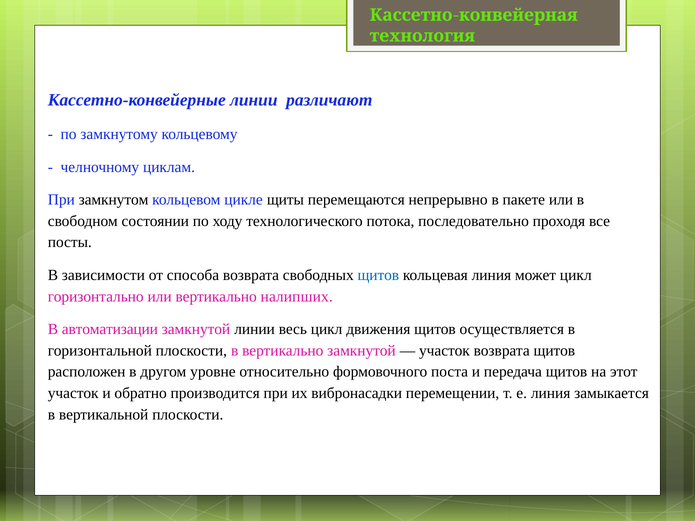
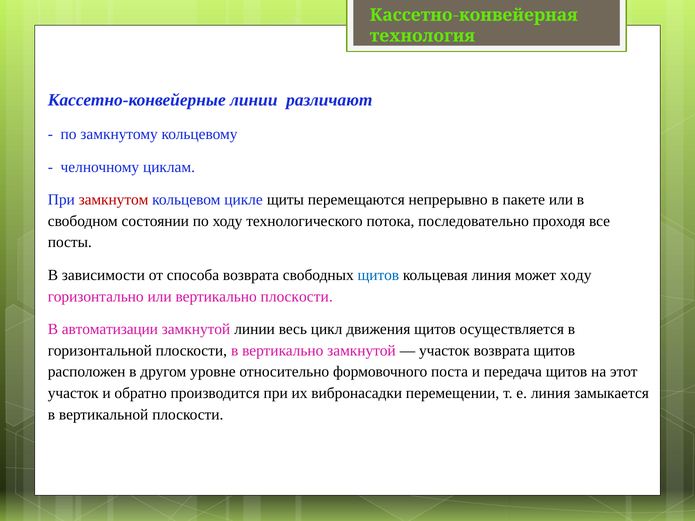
замкнутом colour: black -> red (114, 200)
может цикл: цикл -> ходу (576, 275)
вертикально налипших: налипших -> плоскости (297, 297)
